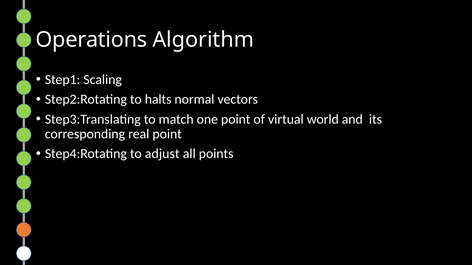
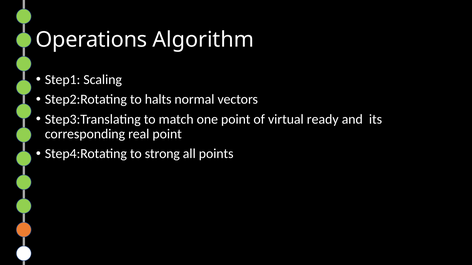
world: world -> ready (323, 119)
adjust: adjust -> strong (162, 154)
